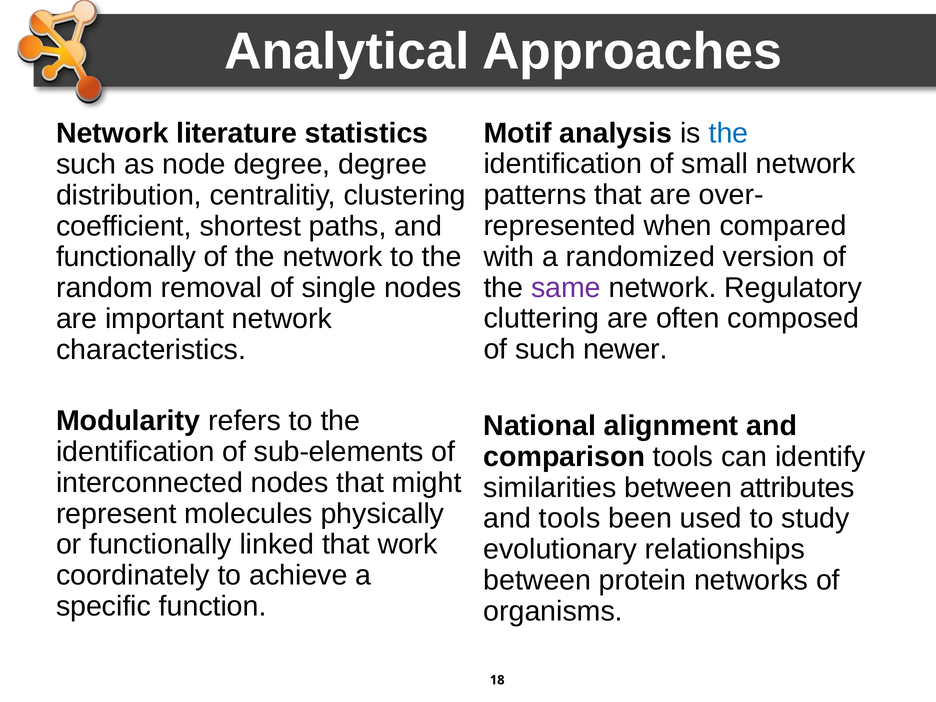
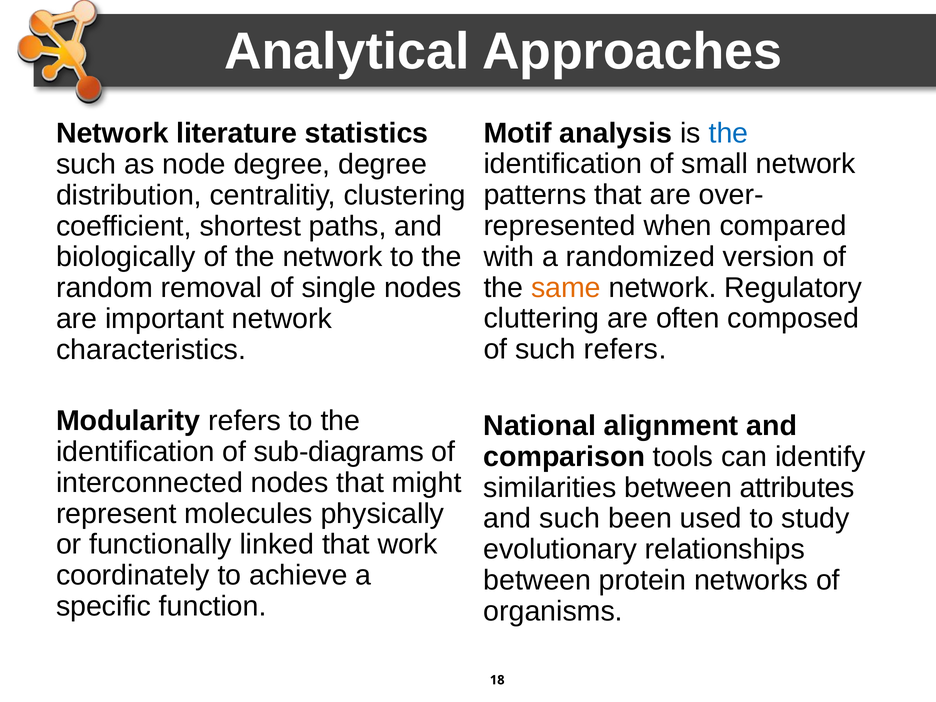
functionally: functionally -> biologically (126, 257)
same colour: purple -> orange (566, 288)
such newer: newer -> refers (625, 349)
sub-elements: sub-elements -> sub-diagrams (339, 452)
and tools: tools -> such (570, 518)
